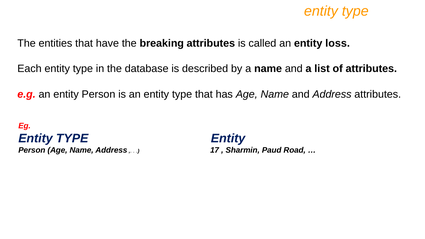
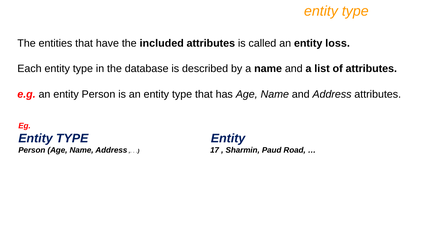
breaking: breaking -> included (162, 43)
